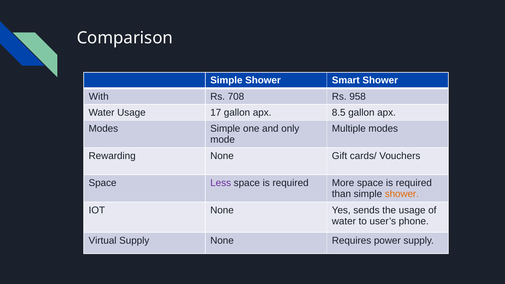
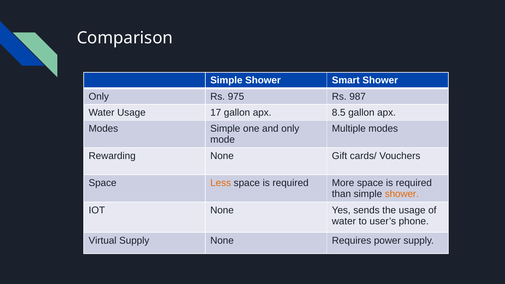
With: With -> Only (99, 97)
708: 708 -> 975 (236, 97)
958: 958 -> 987 (358, 97)
Less colour: purple -> orange (221, 183)
